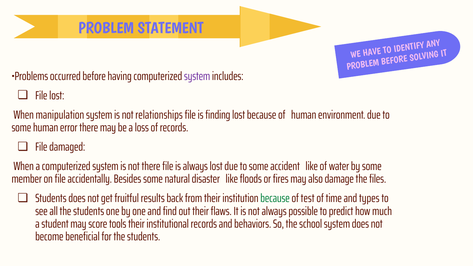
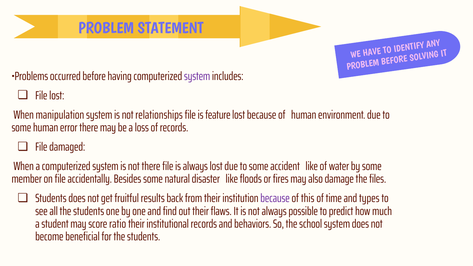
finding: finding -> feature (218, 115)
because colour: green -> purple (275, 198)
test: test -> this (308, 198)
tools: tools -> ratio (118, 224)
